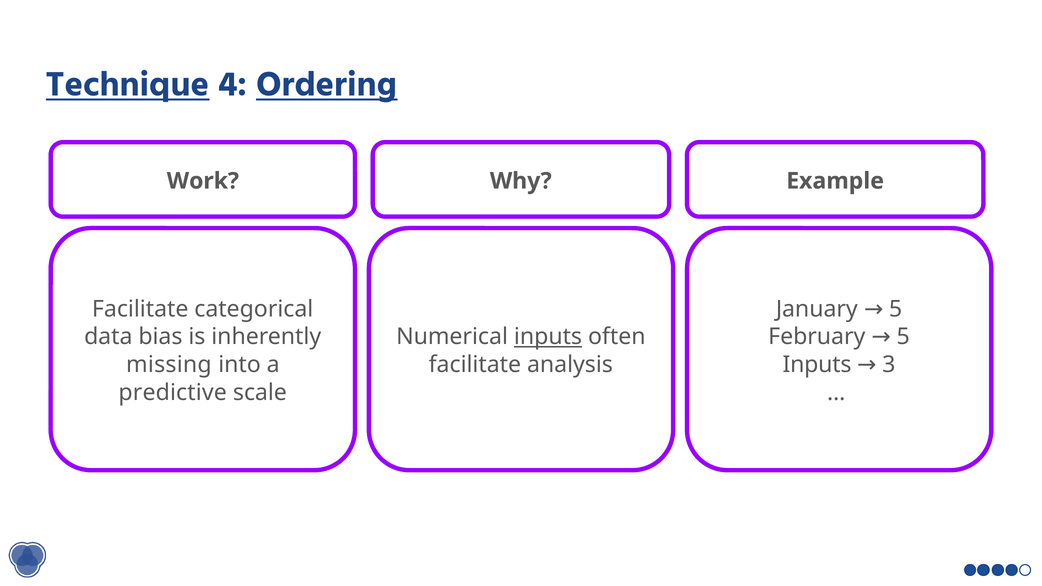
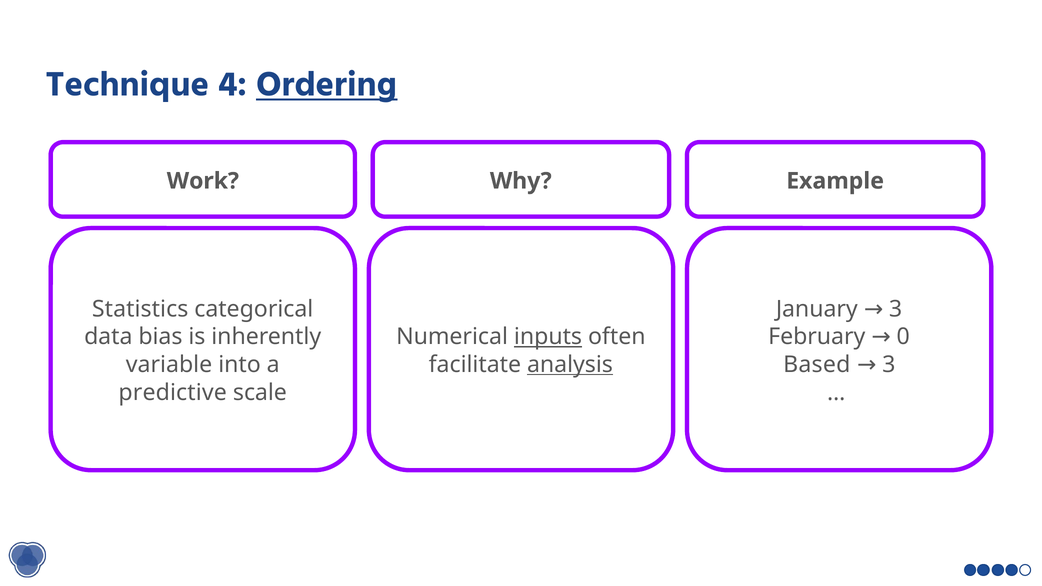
Technique underline: present -> none (128, 84)
Facilitate: Facilitate -> Statistics (140, 309)
January 5: 5 -> 3 (896, 309)
February 5: 5 -> 0 (903, 337)
missing: missing -> variable (169, 365)
analysis underline: none -> present (570, 365)
Inputs: Inputs -> Based (817, 365)
